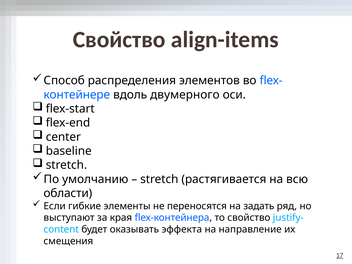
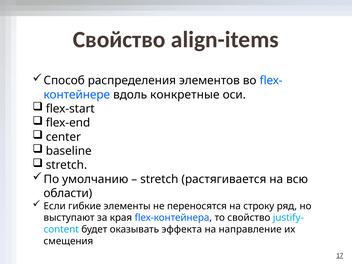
двумерного: двумерного -> конкретные (185, 95)
задать: задать -> строку (259, 206)
